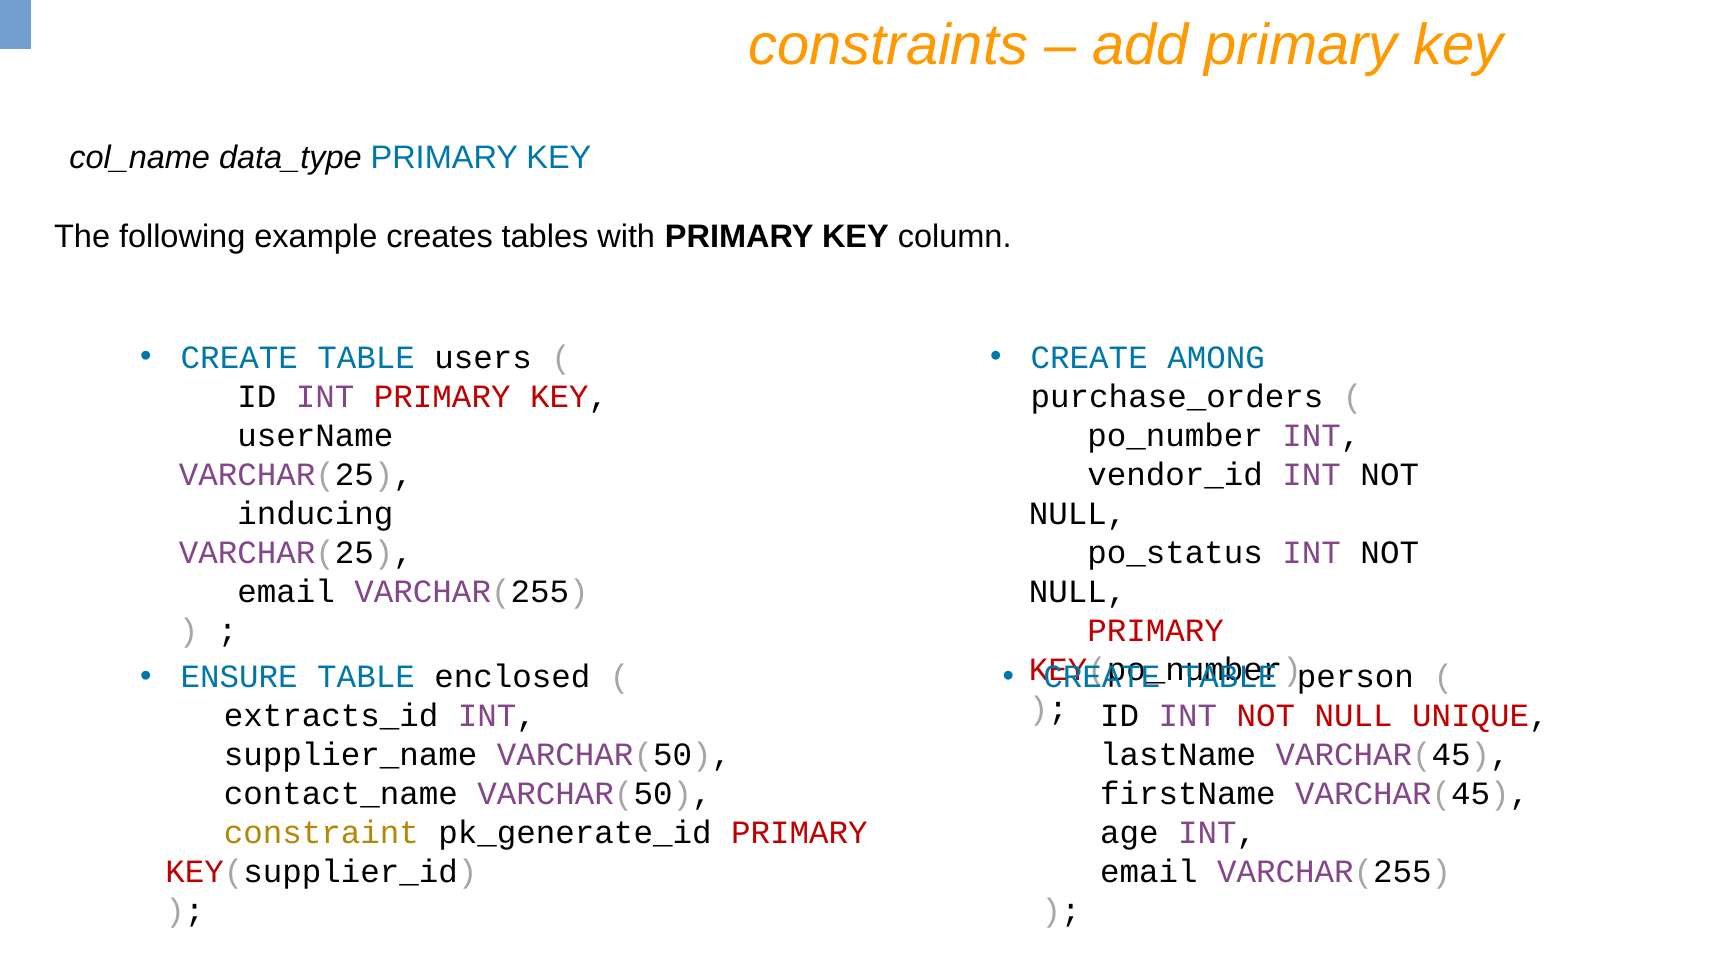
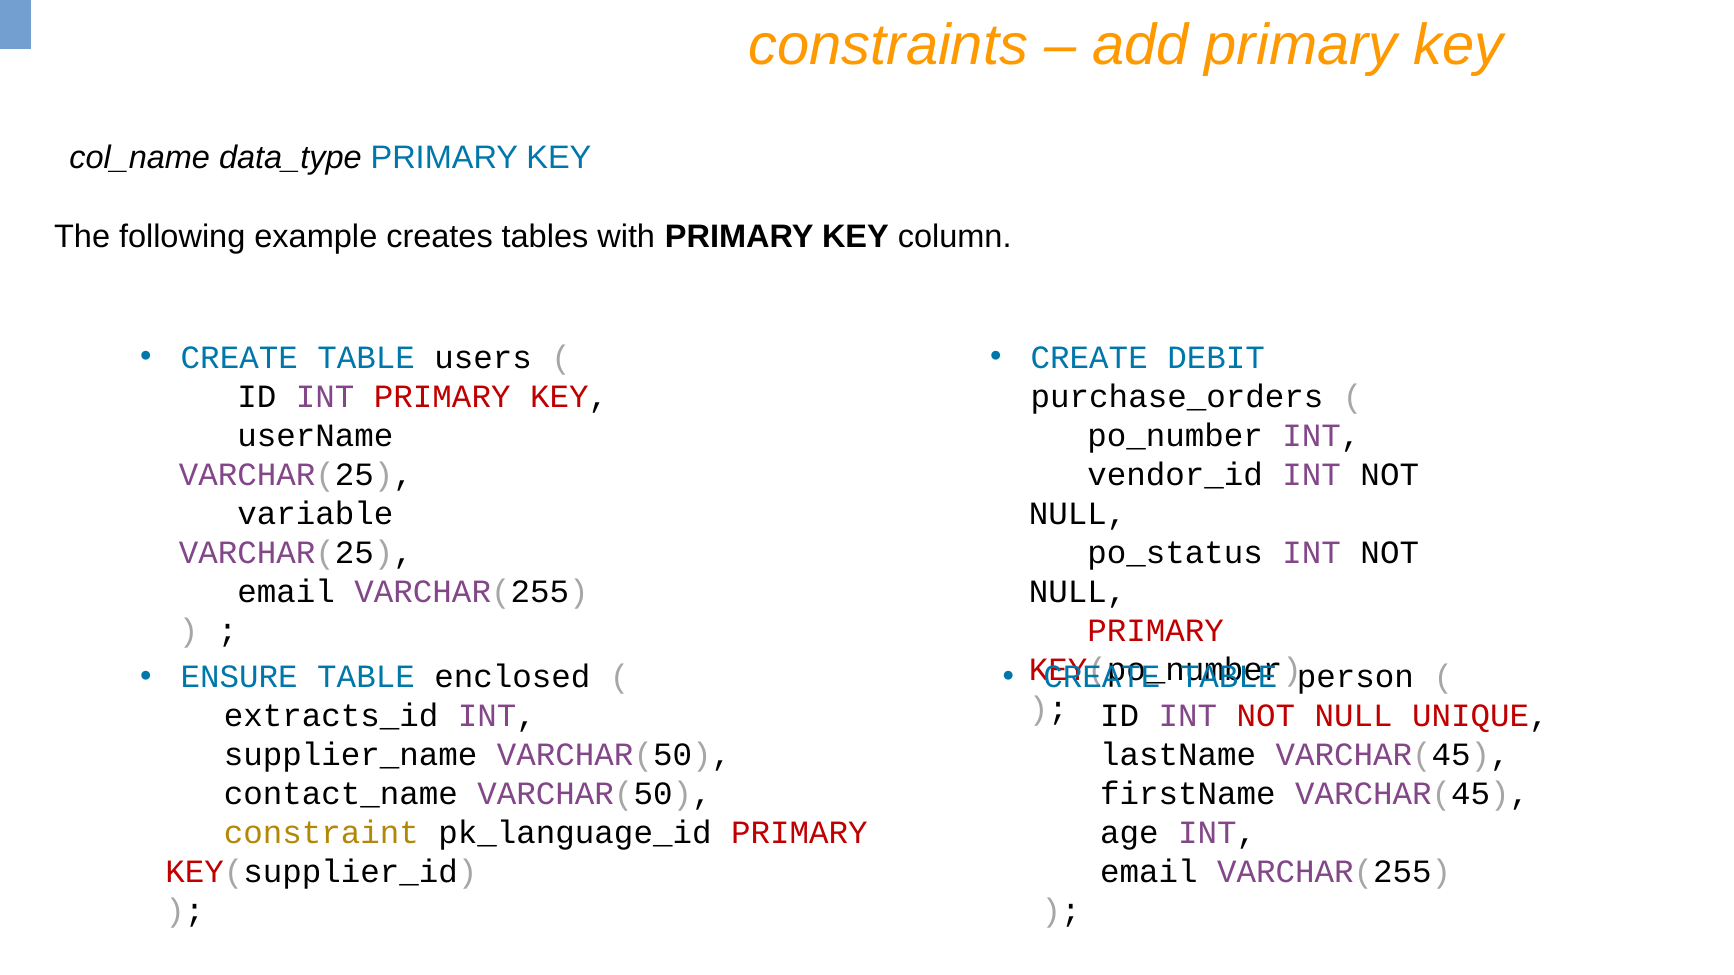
AMONG: AMONG -> DEBIT (1216, 358)
inducing: inducing -> variable (315, 514)
pk_generate_id: pk_generate_id -> pk_language_id (575, 834)
